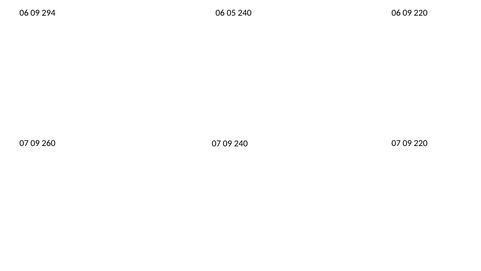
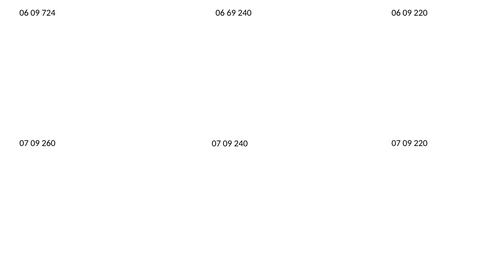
294: 294 -> 724 (49, 13)
05: 05 -> 69 (231, 13)
